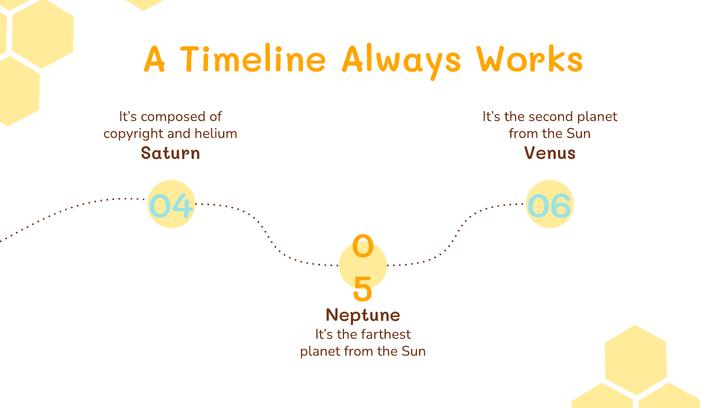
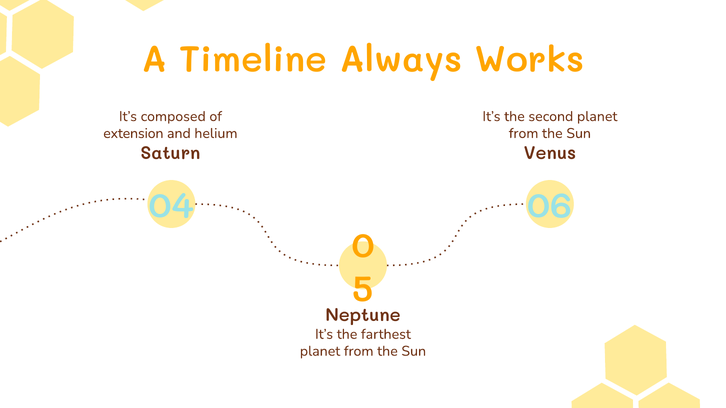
copyright: copyright -> extension (133, 133)
